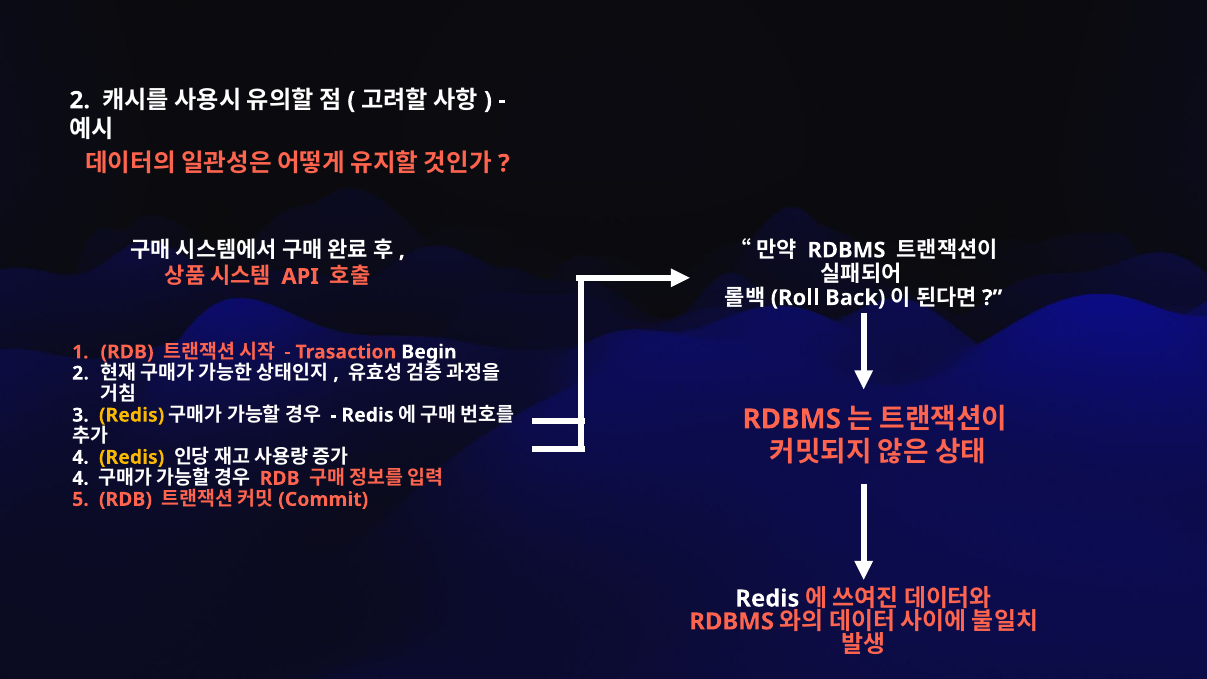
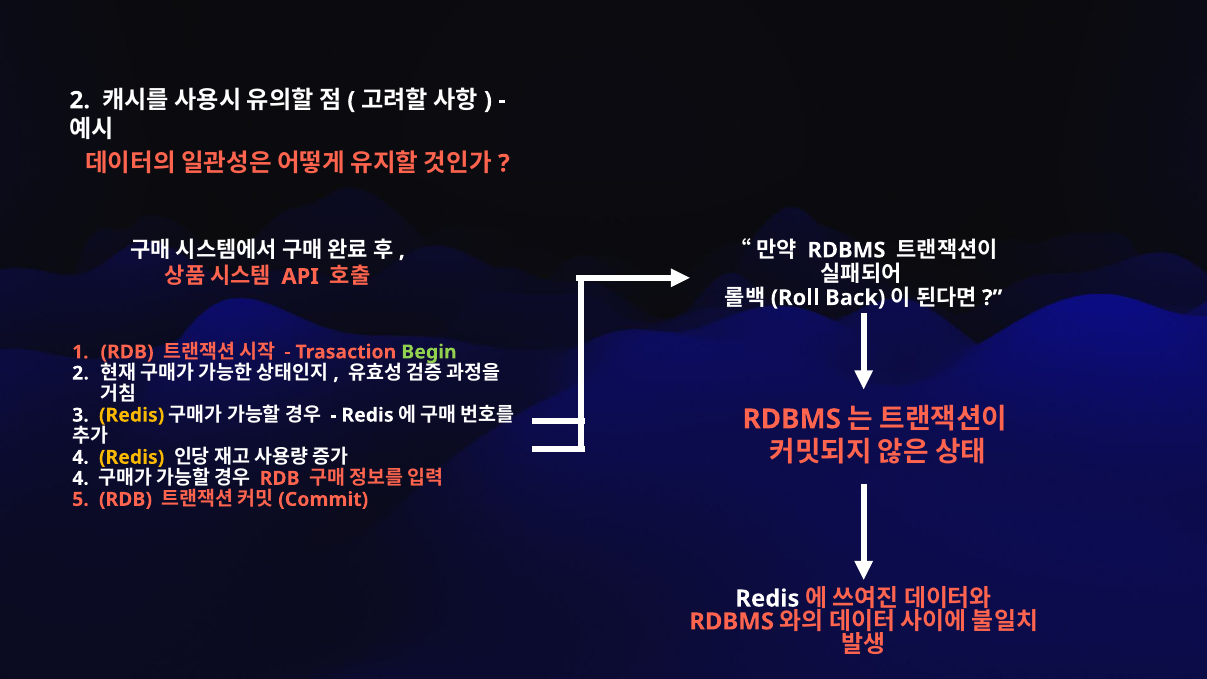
Begin colour: white -> light green (429, 352)
